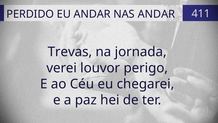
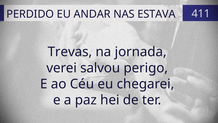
NAS ANDAR: ANDAR -> ESTAVA (156, 14)
louvor: louvor -> salvou (100, 68)
